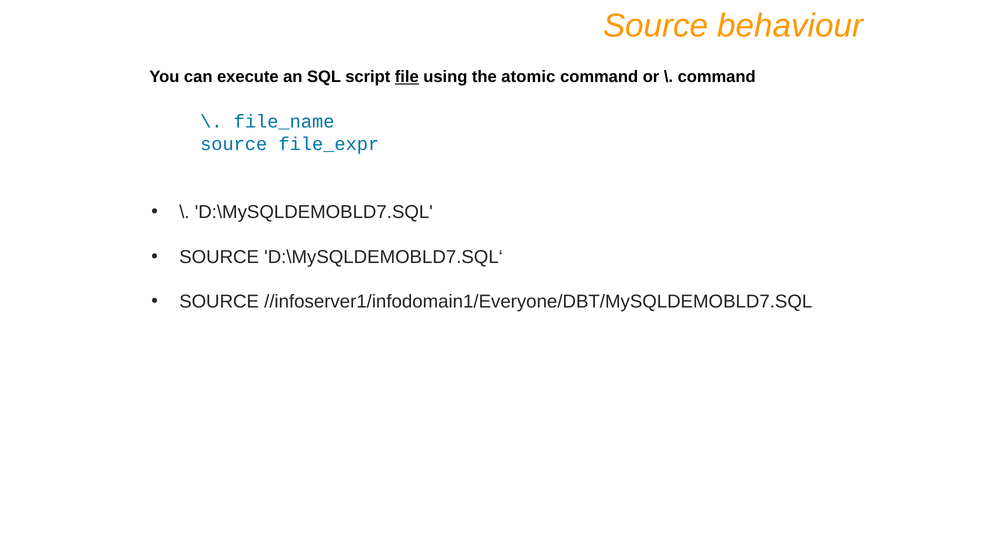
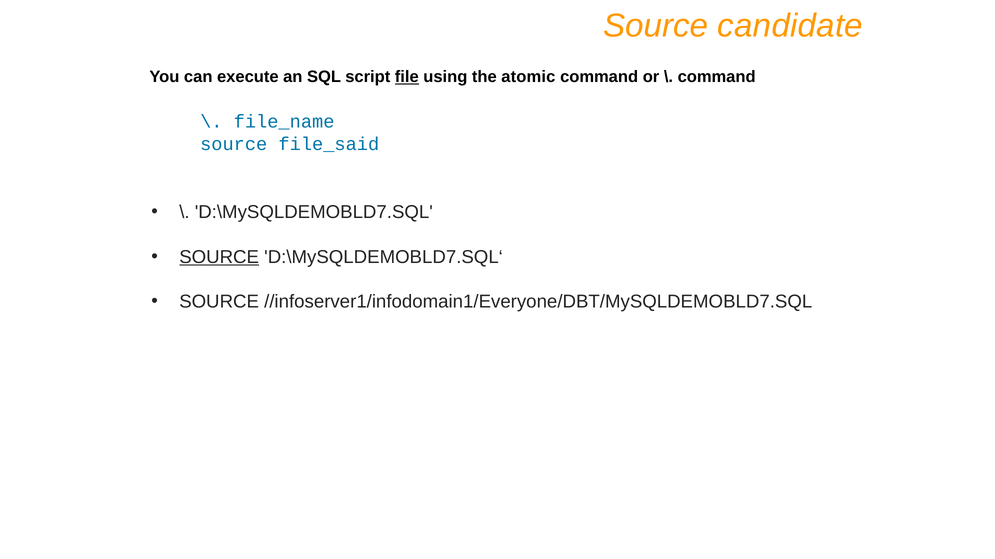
behaviour: behaviour -> candidate (790, 26)
file_expr: file_expr -> file_said (329, 144)
SOURCE underline: none -> present (219, 257)
